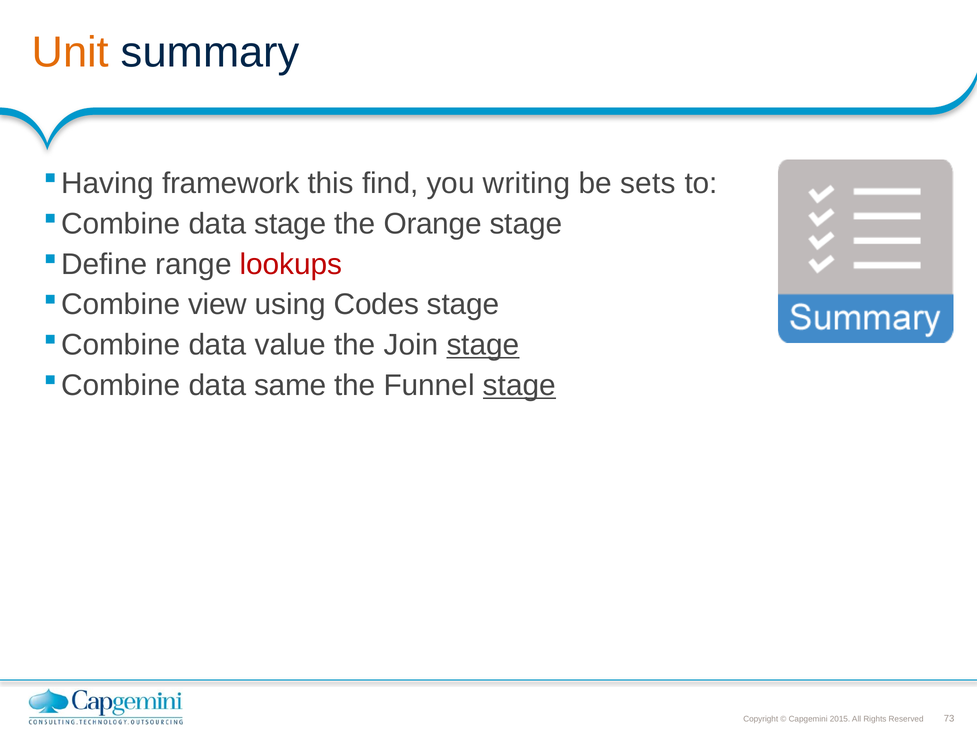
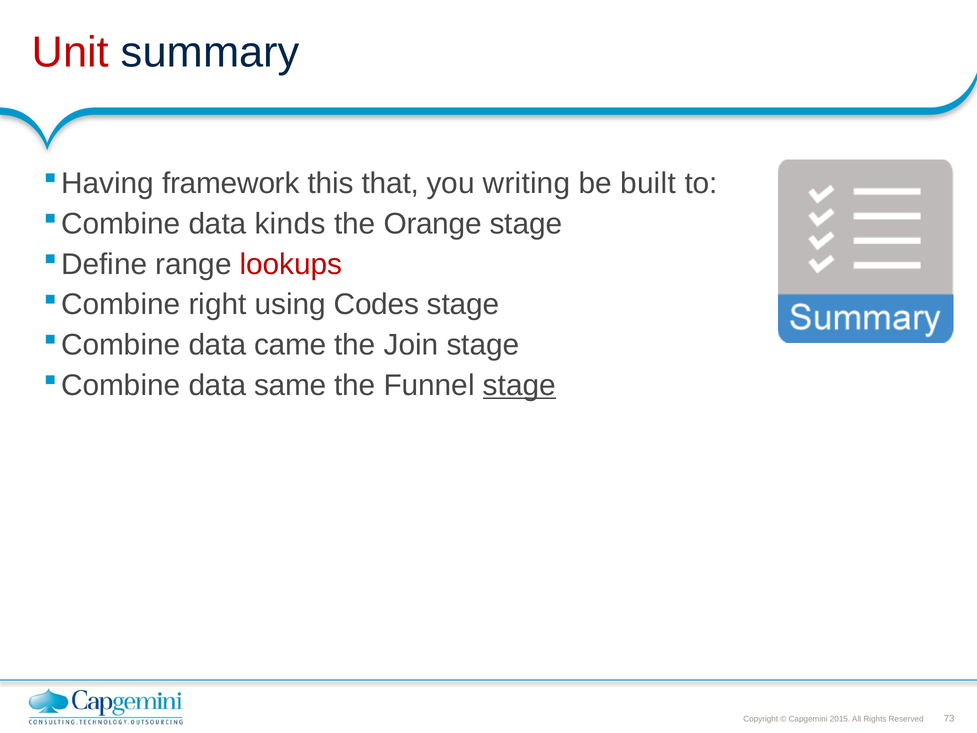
Unit colour: orange -> red (70, 52)
find: find -> that (390, 183)
sets: sets -> built (648, 183)
data stage: stage -> kinds (290, 224)
view: view -> right (218, 304)
value: value -> came (290, 345)
stage underline: present -> none (483, 345)
